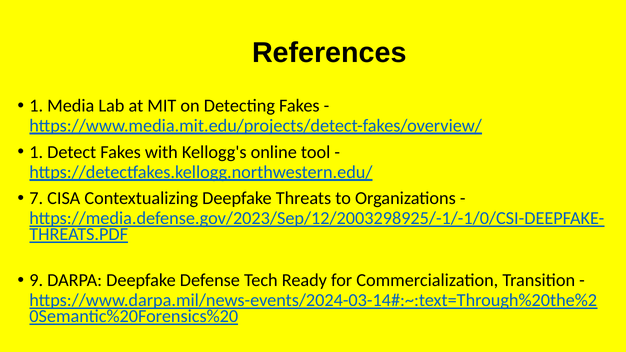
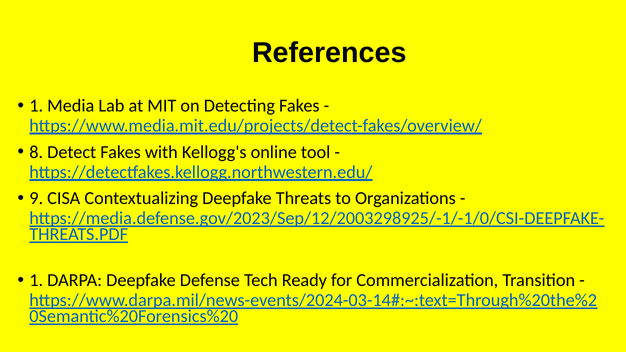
1: 1 -> 8 (36, 152)
7: 7 -> 9 (36, 198)
9: 9 -> 1 (36, 280)
